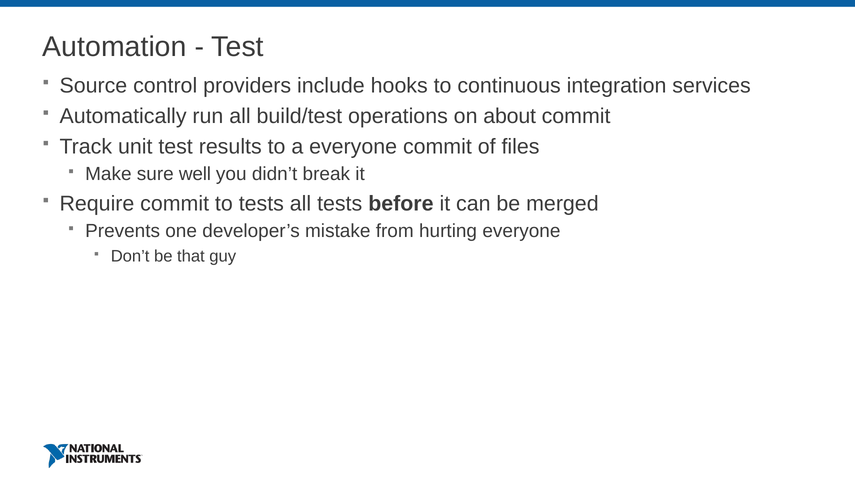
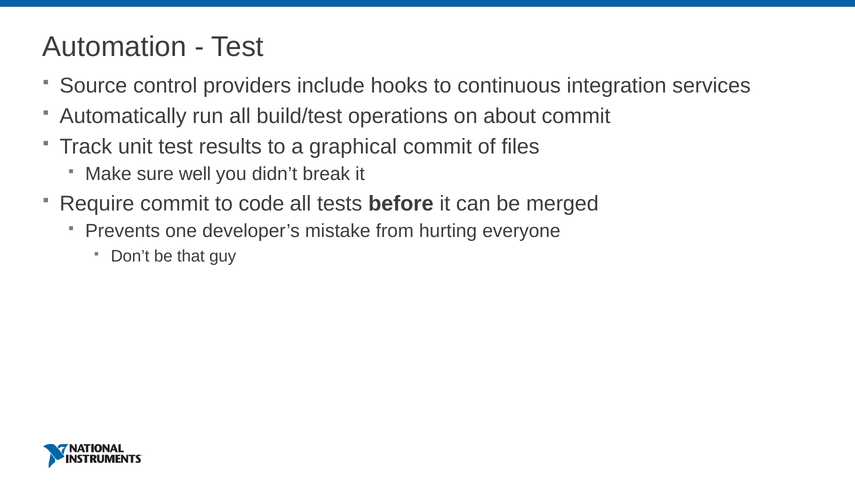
a everyone: everyone -> graphical (353, 147)
to tests: tests -> code (261, 204)
